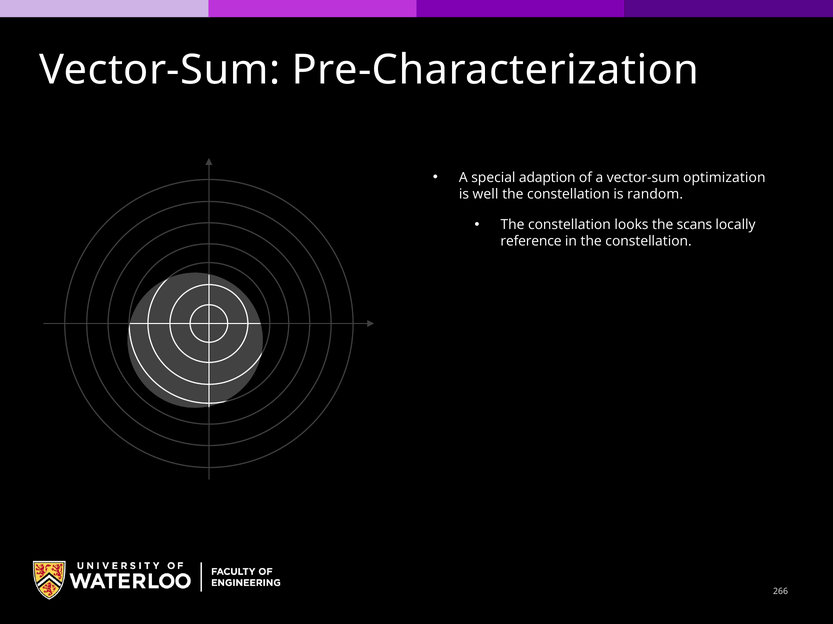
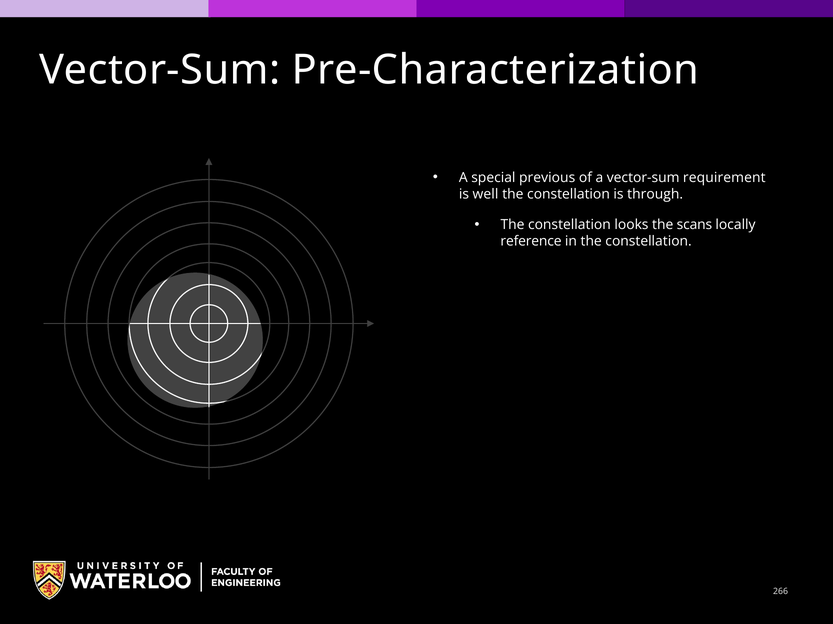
adaption: adaption -> previous (547, 178)
optimization: optimization -> requirement (724, 178)
random: random -> through (655, 194)
